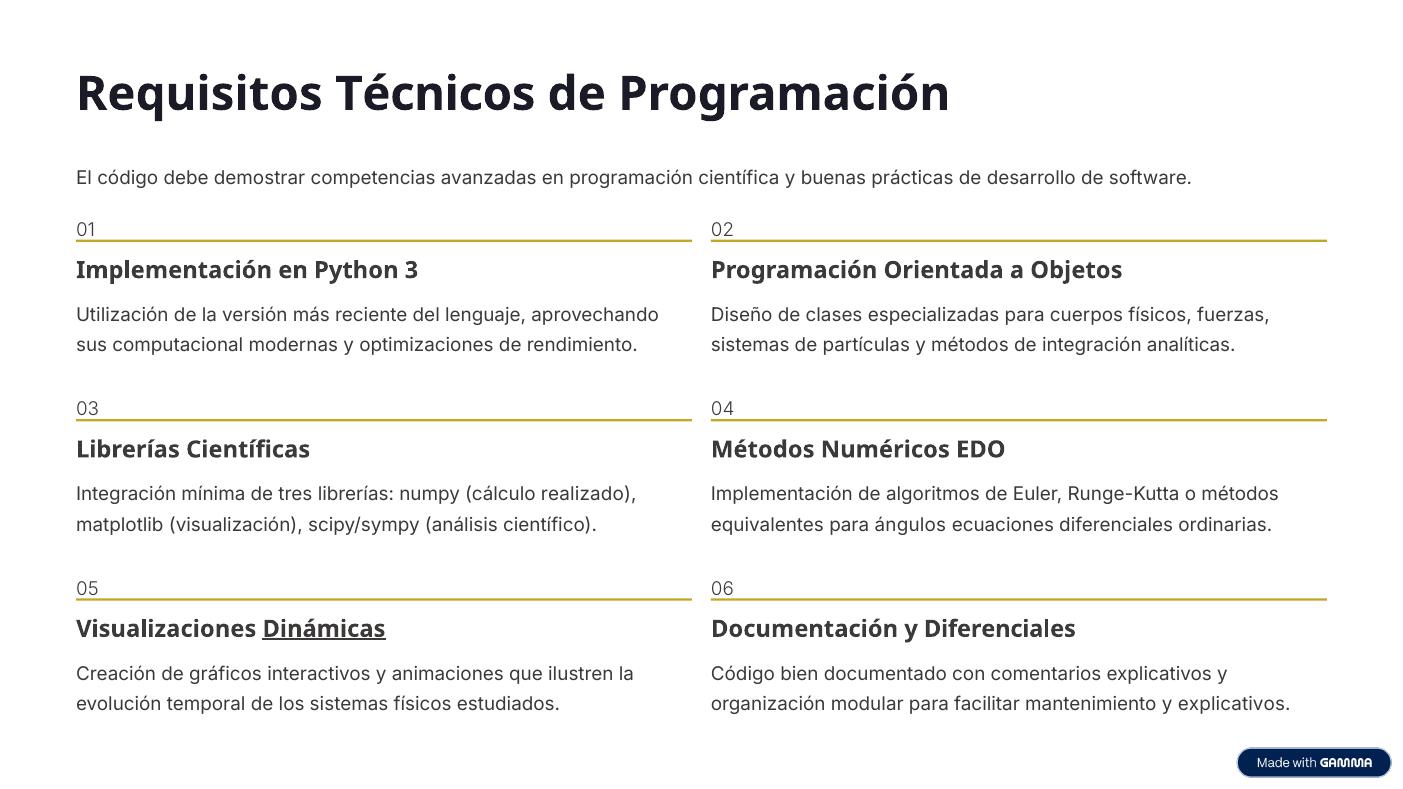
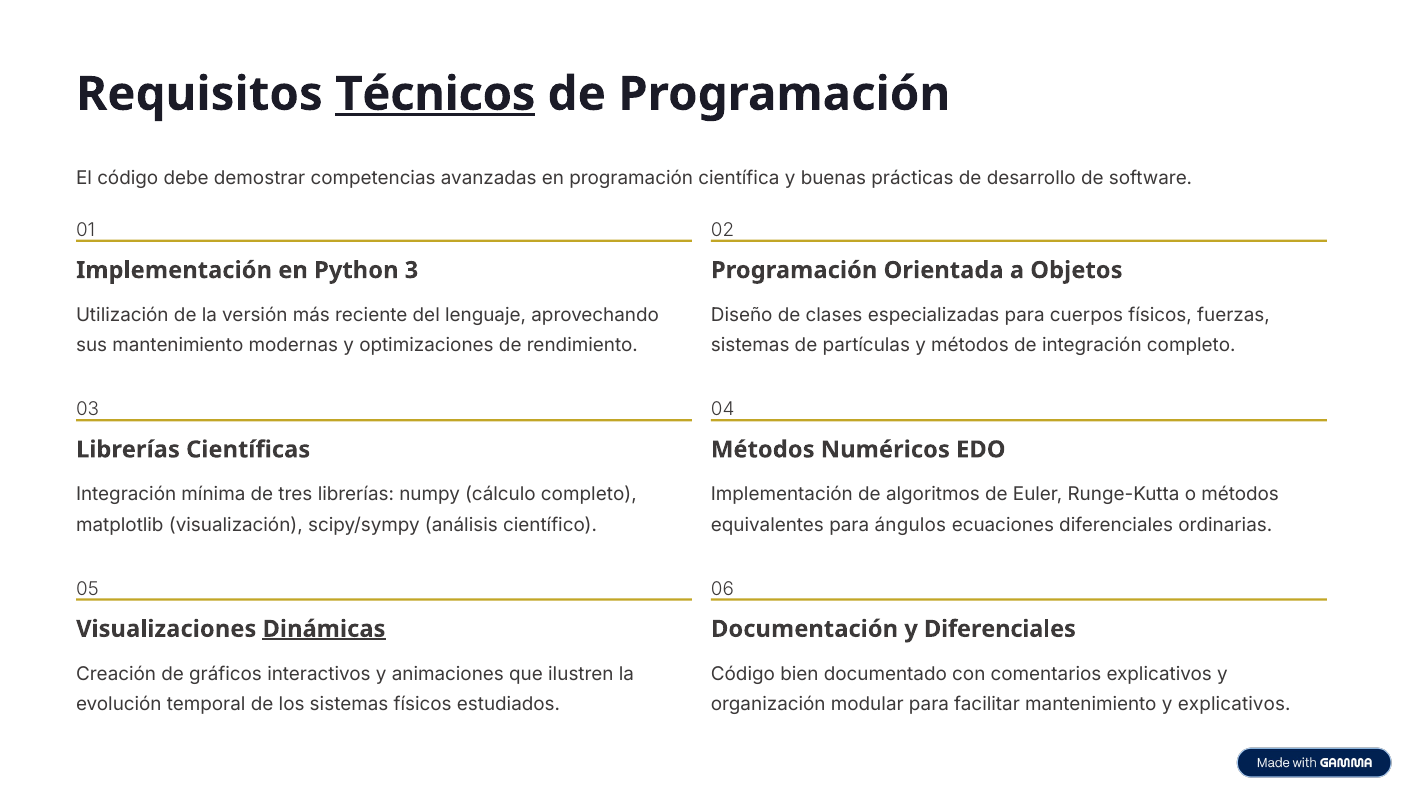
Técnicos underline: none -> present (435, 94)
sus computacional: computacional -> mantenimiento (178, 346)
integración analíticas: analíticas -> completo (1191, 346)
cálculo realizado: realizado -> completo (589, 495)
